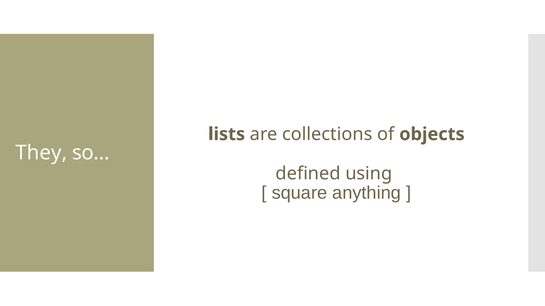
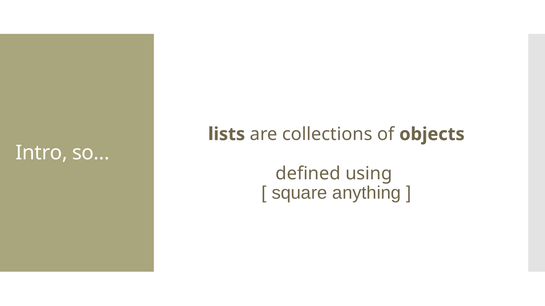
They: They -> Intro (42, 153)
